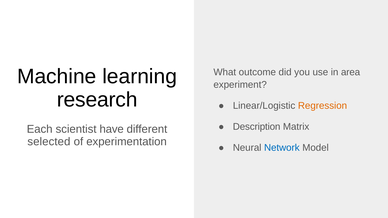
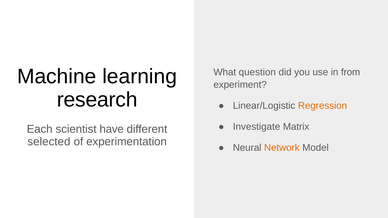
outcome: outcome -> question (257, 72)
area: area -> from (351, 72)
Description: Description -> Investigate (257, 127)
Network colour: blue -> orange (282, 148)
